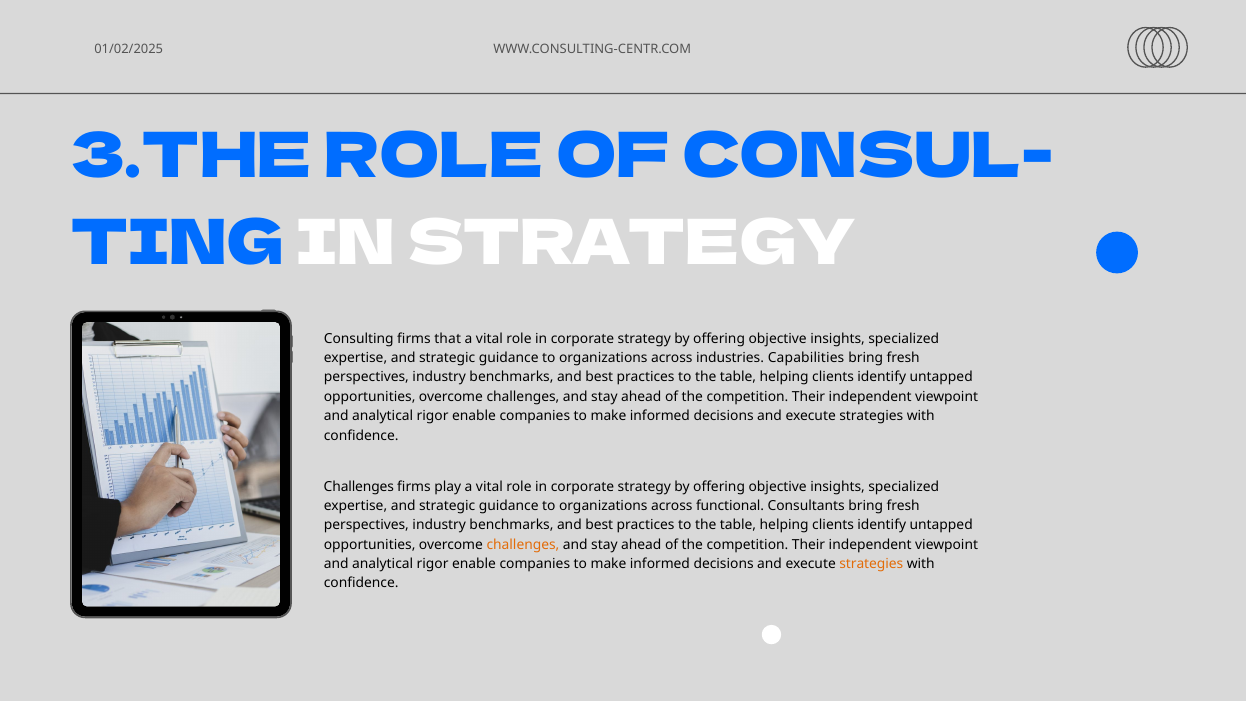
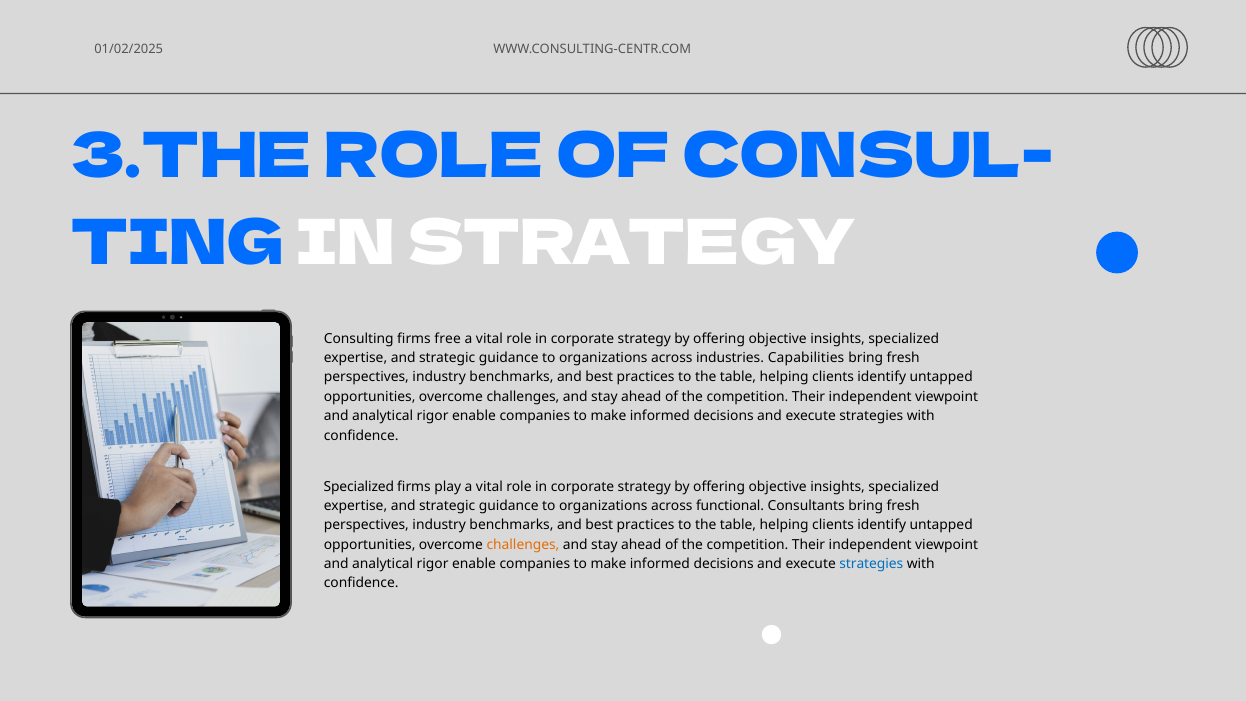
that: that -> free (448, 339)
Challenges: Challenges -> Specialized (359, 486)
strategies colour: orange -> blue (871, 564)
